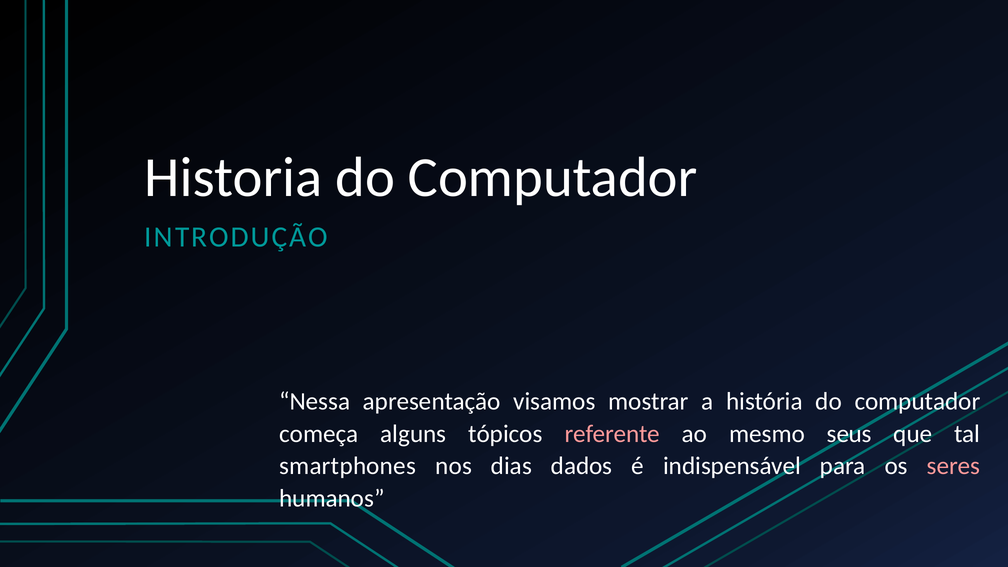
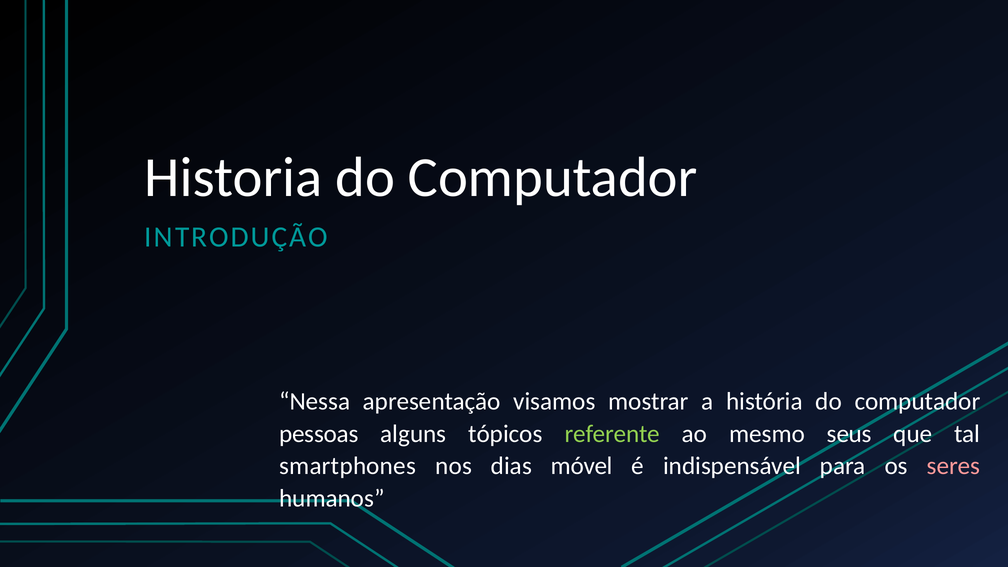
começa: começa -> pessoas (319, 434)
referente colour: pink -> light green (612, 434)
dados: dados -> móvel (582, 466)
